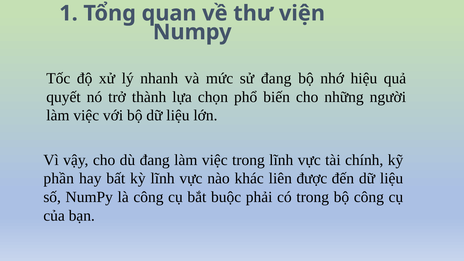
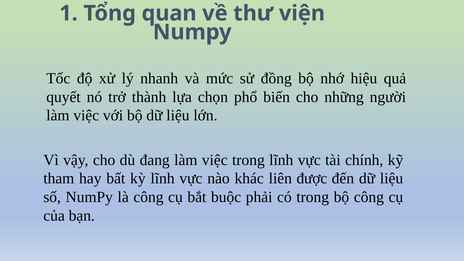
sử đang: đang -> đồng (276, 78)
phần: phần -> tham (59, 179)
